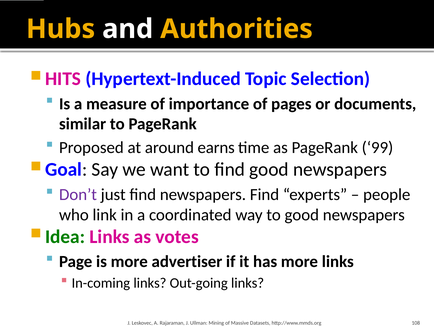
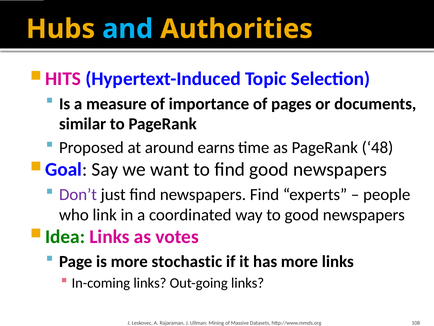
and colour: white -> light blue (128, 29)
99: 99 -> 48 (377, 147)
advertiser: advertiser -> stochastic (187, 261)
